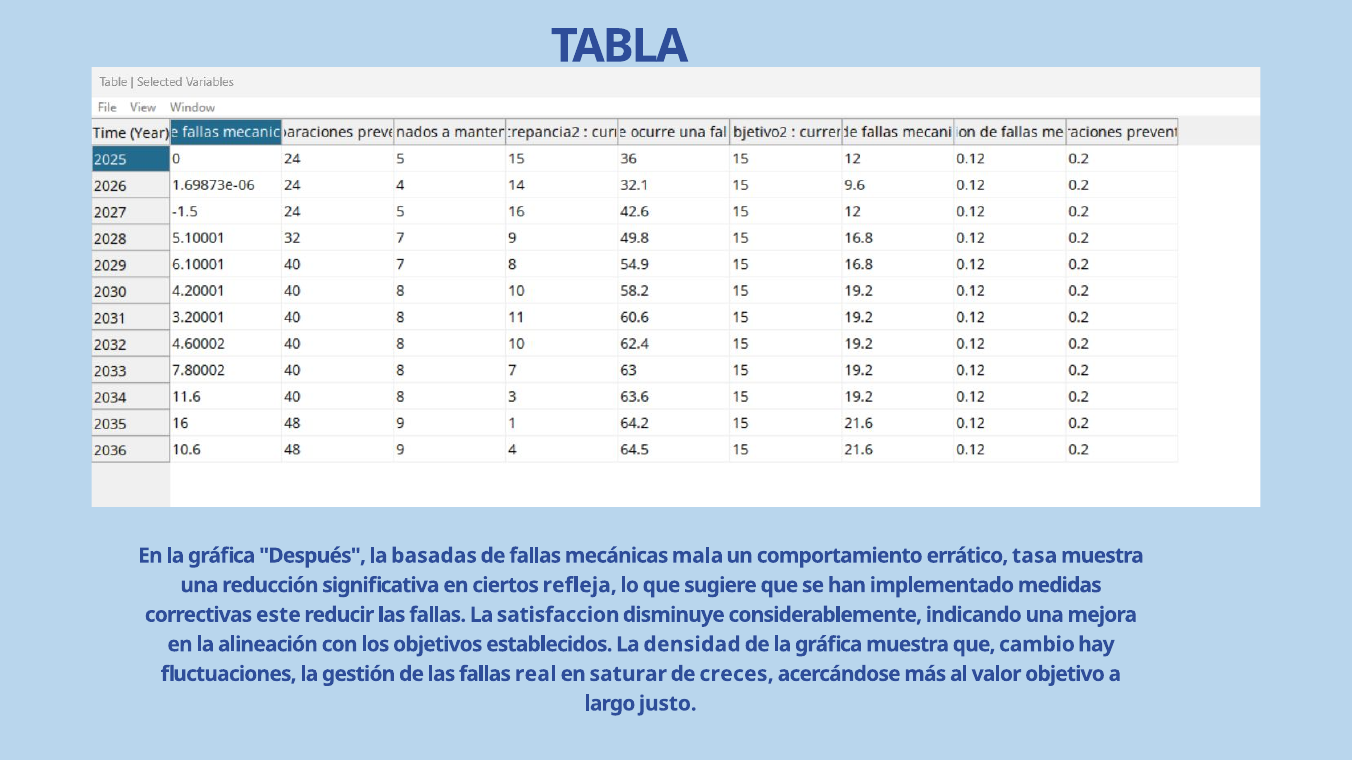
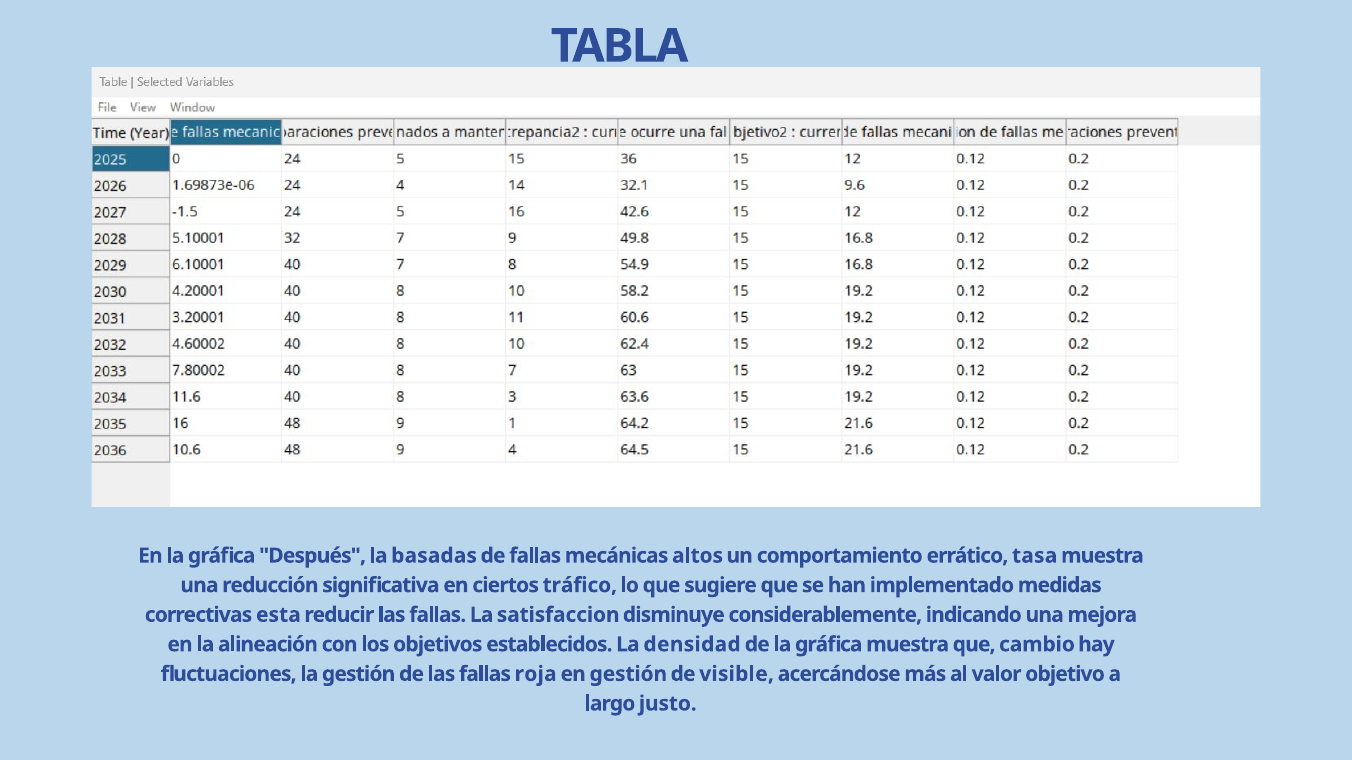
mala: mala -> altos (698, 556)
refleja: refleja -> tráfico (580, 586)
este: este -> esta (278, 615)
real: real -> roja (536, 674)
en saturar: saturar -> gestión (628, 674)
creces: creces -> visible (737, 674)
